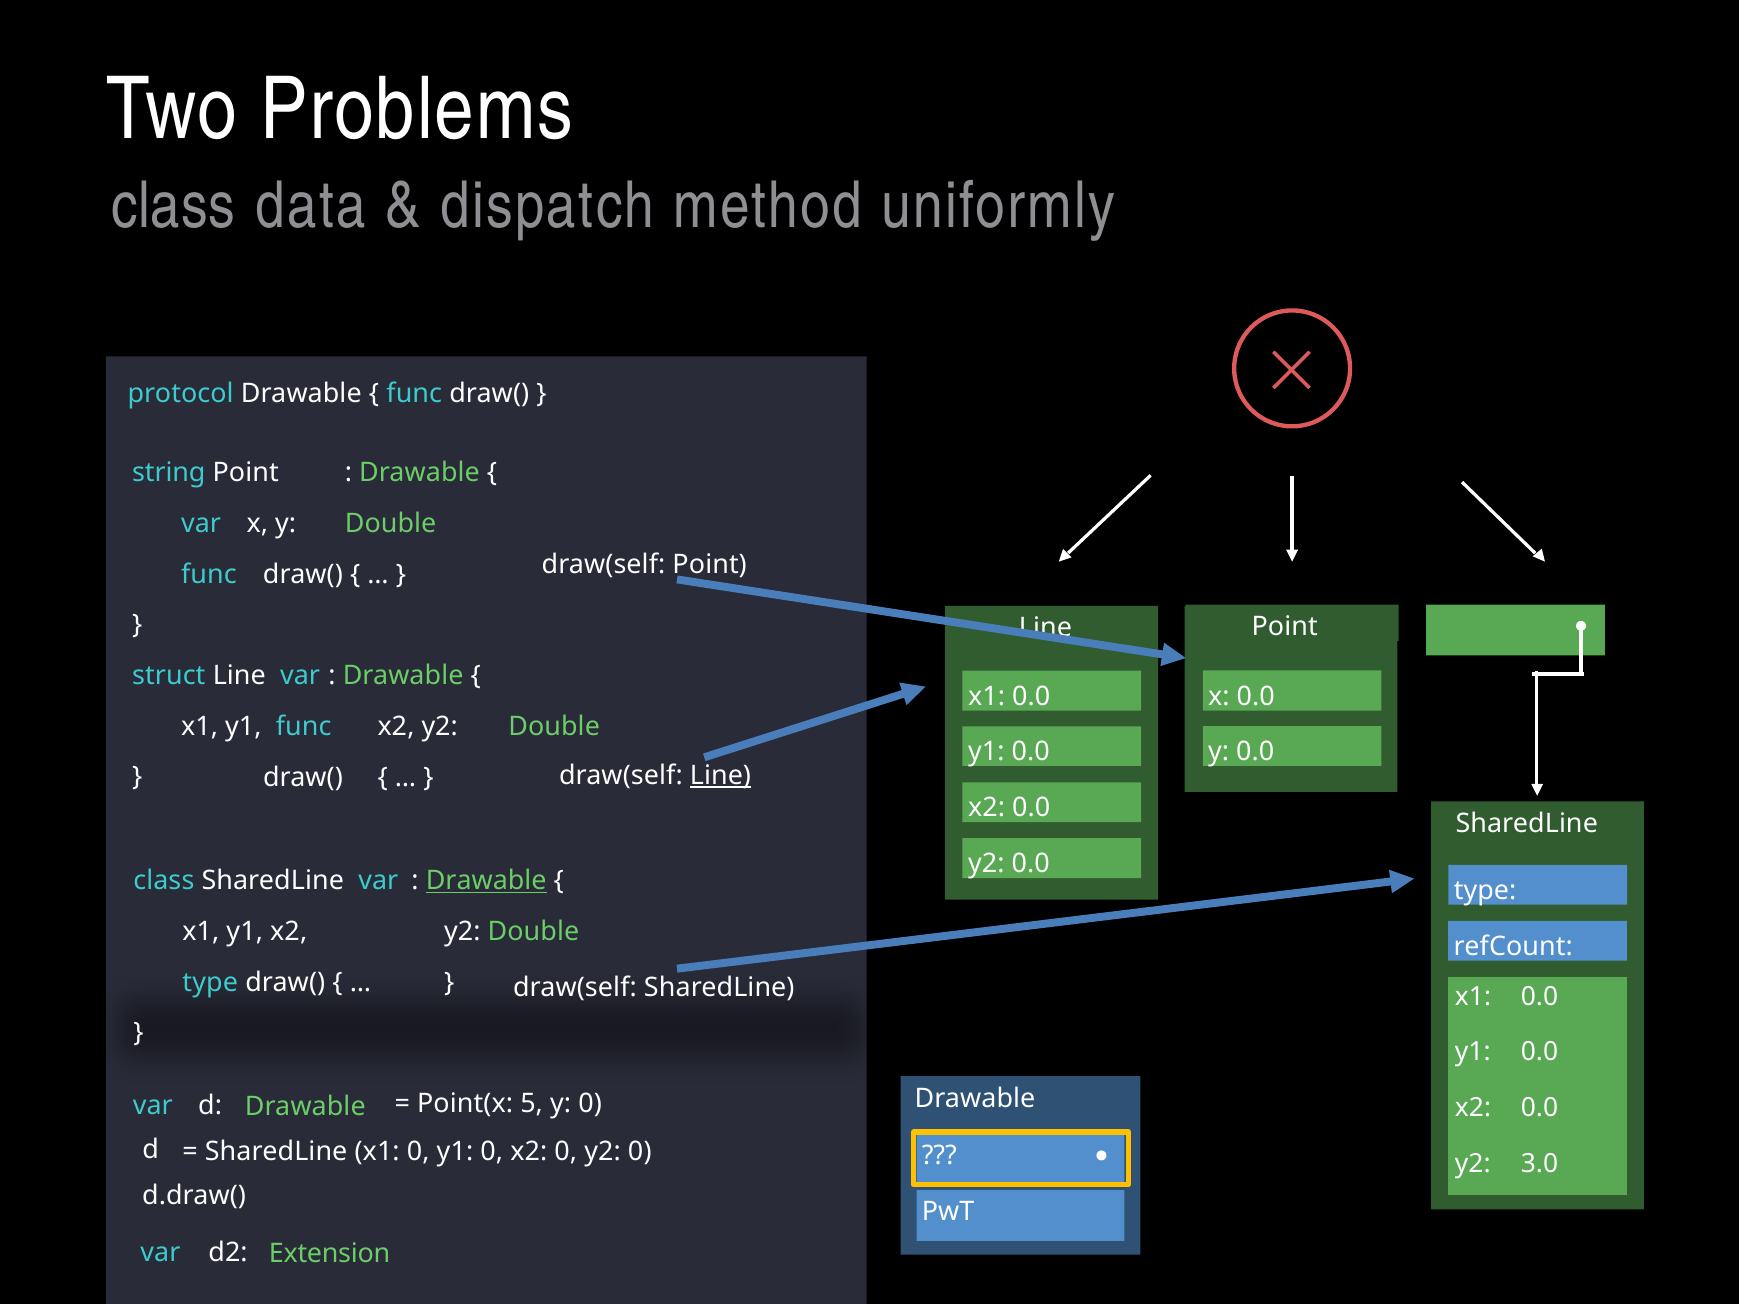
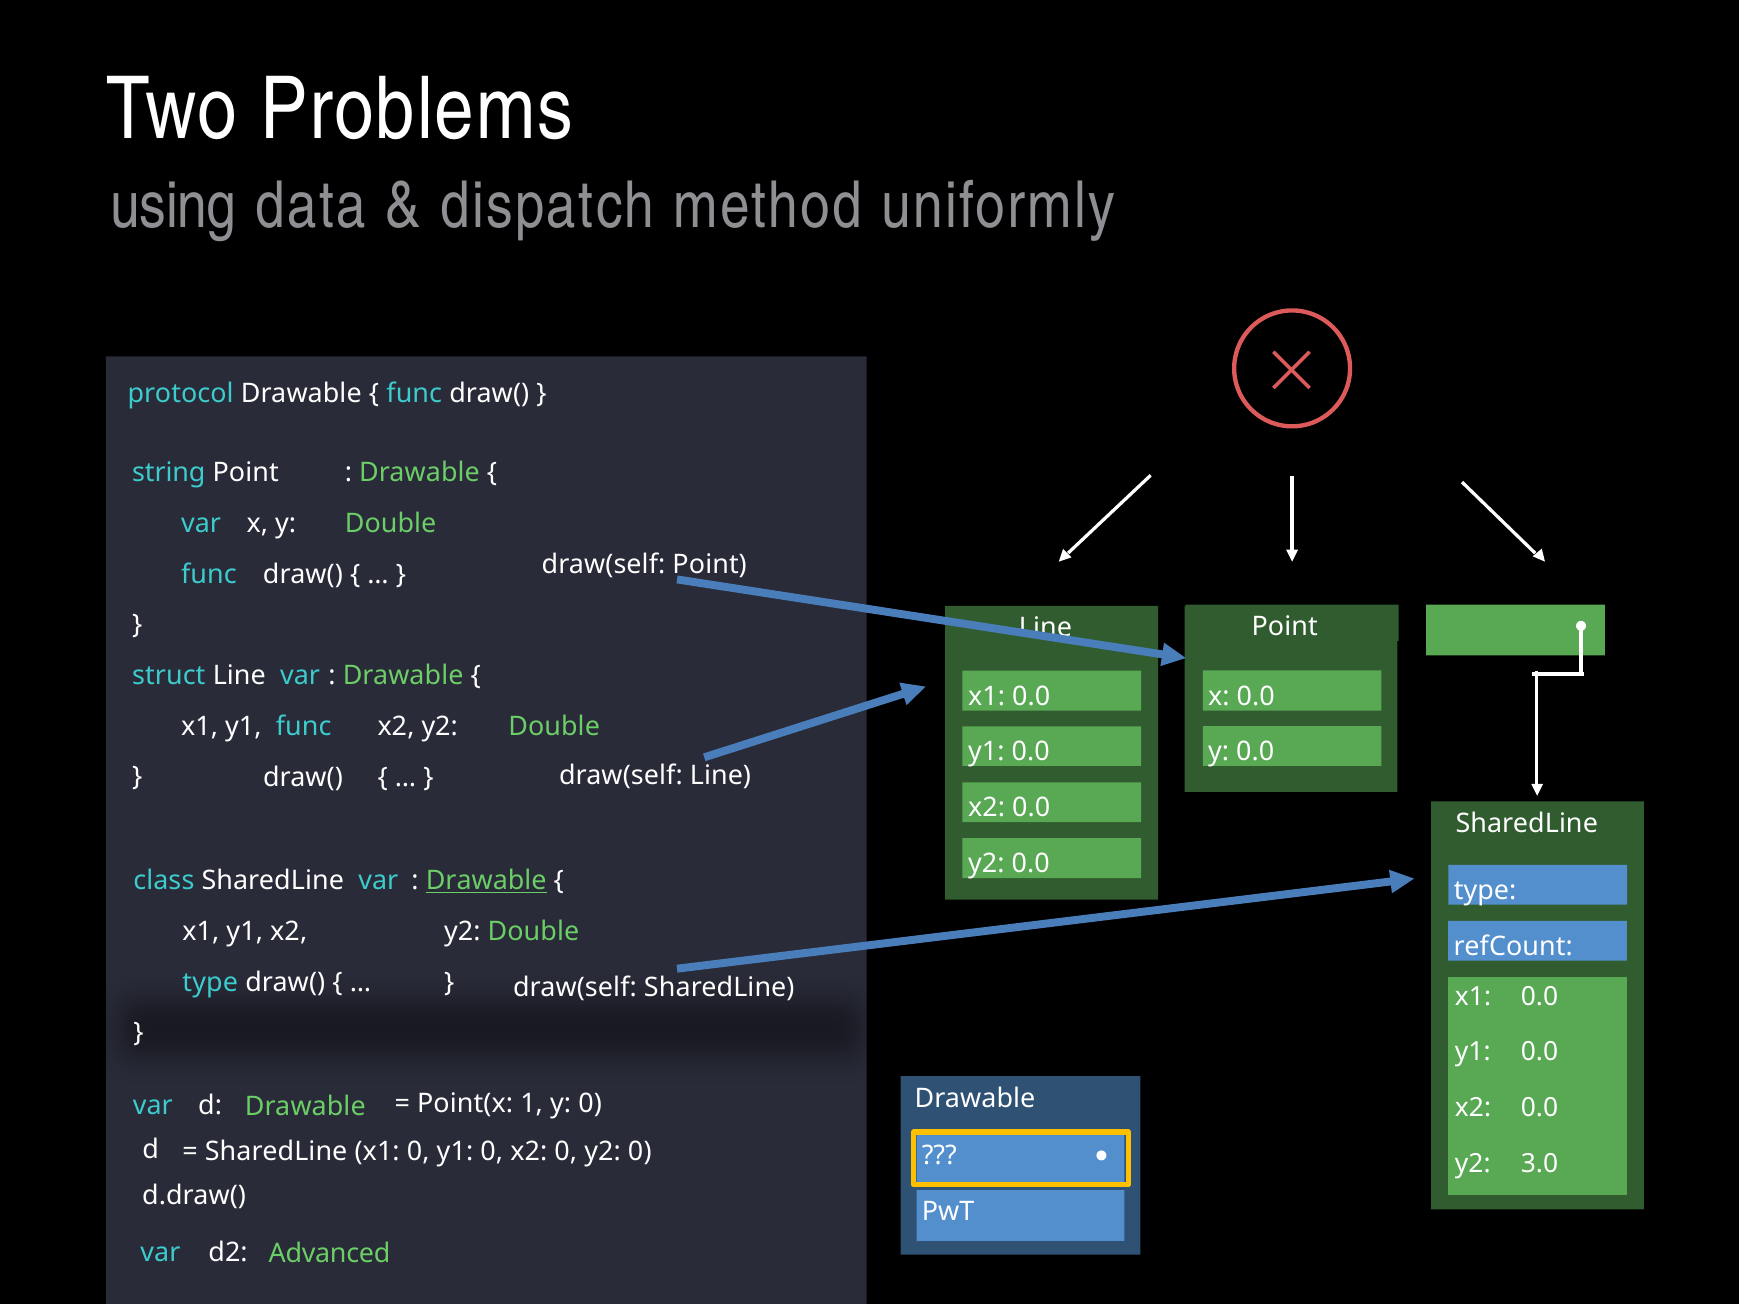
class: class -> using (173, 206)
Line underline: present -> none (720, 775)
5: 5 -> 1 (532, 1104)
Extension: Extension -> Advanced (330, 1254)
